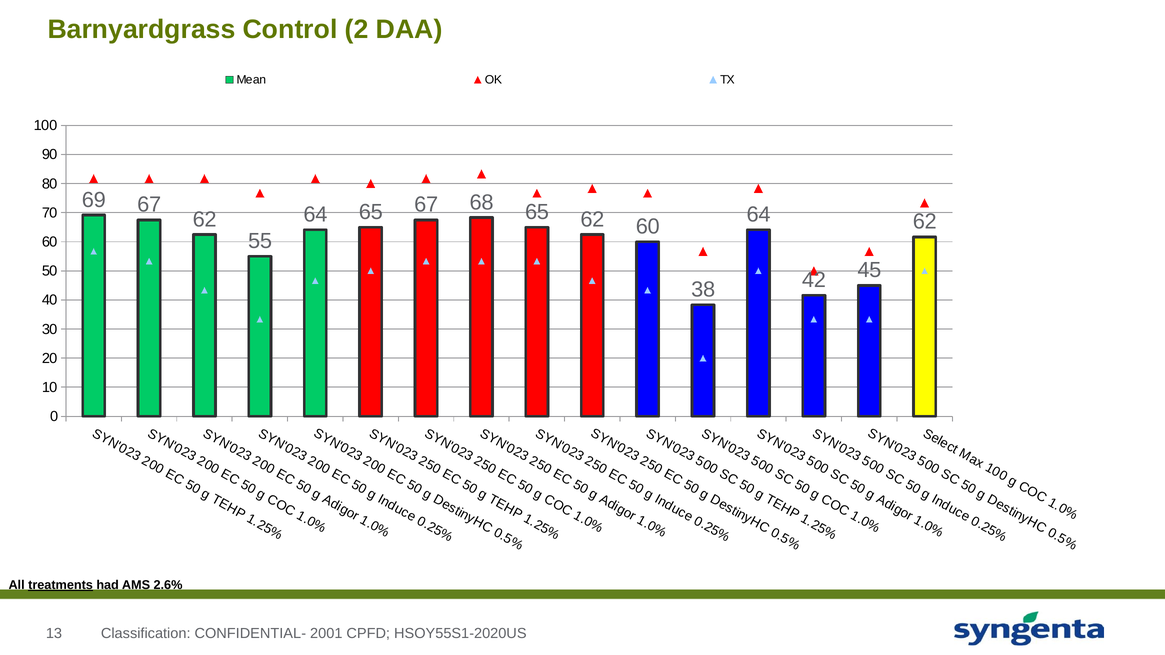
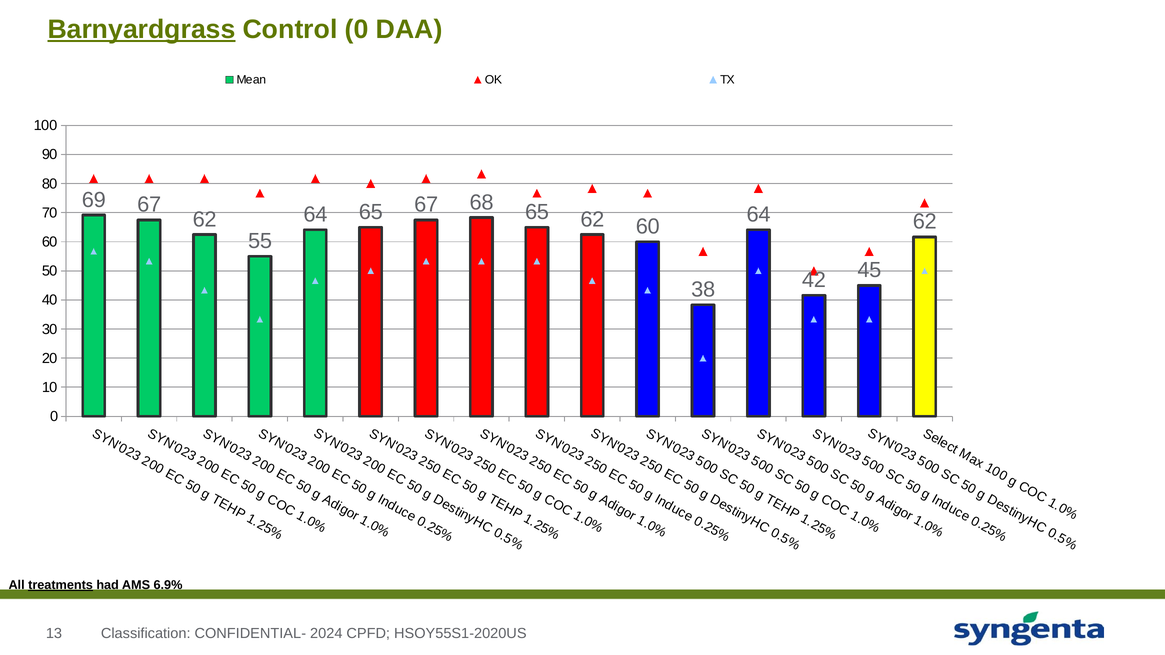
Barnyardgrass underline: none -> present (142, 30)
Control 2: 2 -> 0 (357, 30)
2.6%: 2.6% -> 6.9% (168, 585)
2001: 2001 -> 2024 (326, 634)
